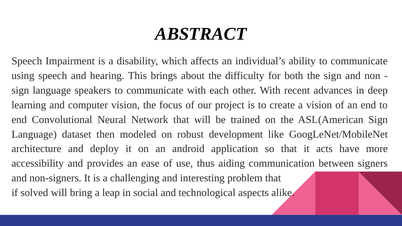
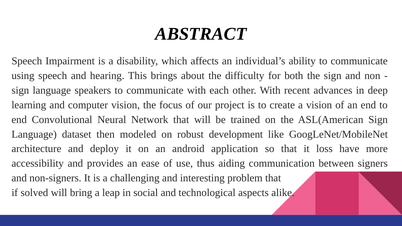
acts: acts -> loss (324, 149)
